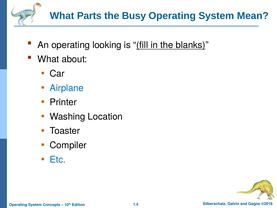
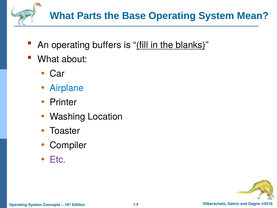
Busy: Busy -> Base (134, 16)
looking: looking -> buffers (107, 45)
Etc colour: blue -> purple (58, 159)
